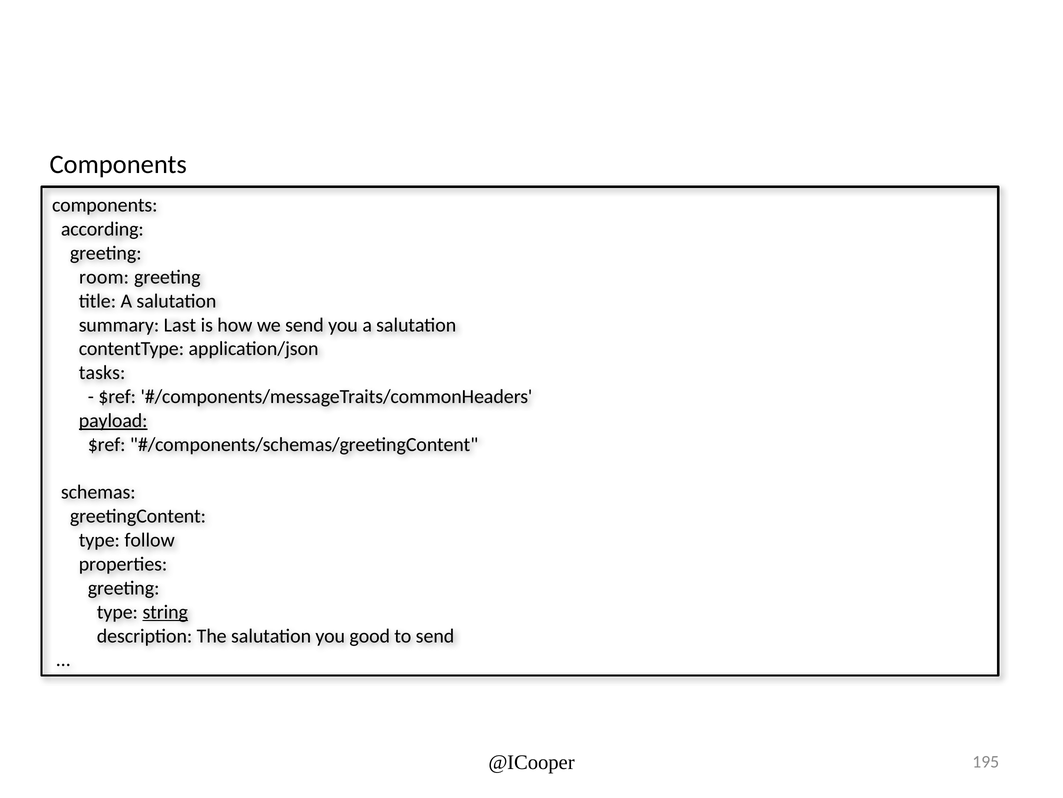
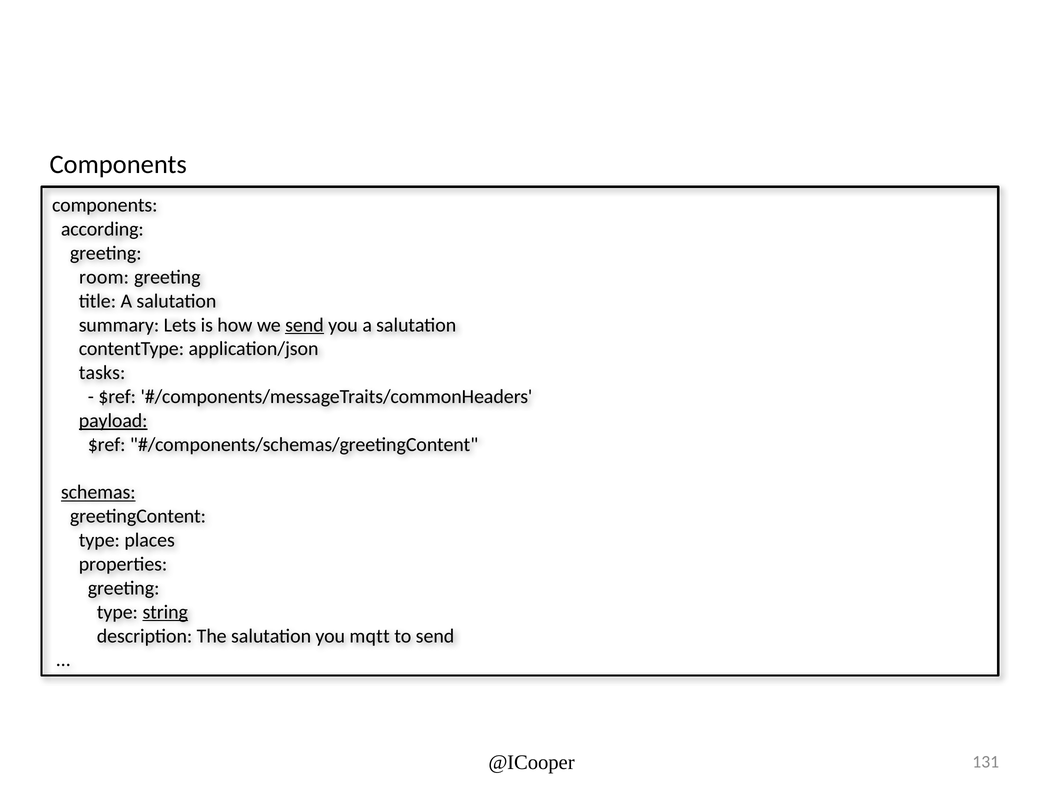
Last: Last -> Lets (180, 325)
send underline: none -> present (304, 325)
schemas underline: none -> present (98, 492)
follow: follow -> places (150, 540)
good: good -> mqtt (370, 635)
195: 195 -> 131 (986, 761)
